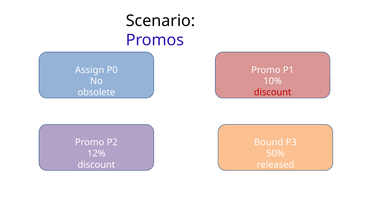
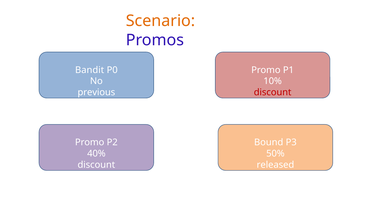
Scenario colour: black -> orange (161, 21)
Assign: Assign -> Bandit (90, 70)
obsolete: obsolete -> previous (96, 93)
12%: 12% -> 40% (96, 154)
